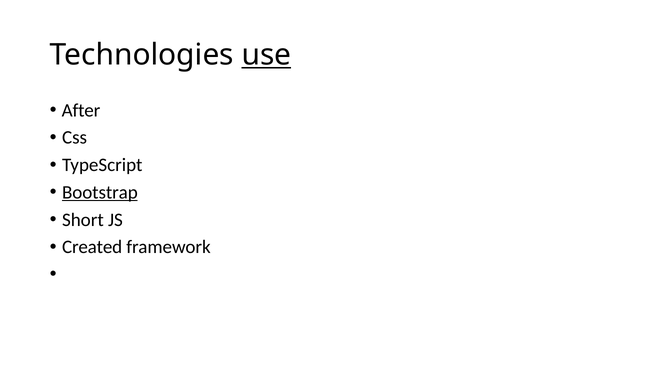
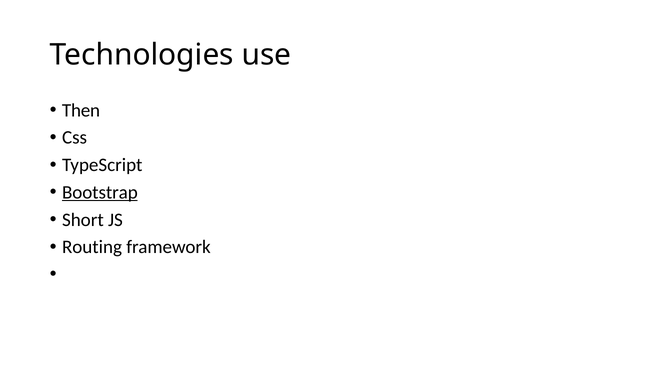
use underline: present -> none (266, 55)
After: After -> Then (81, 110)
Created: Created -> Routing (92, 247)
